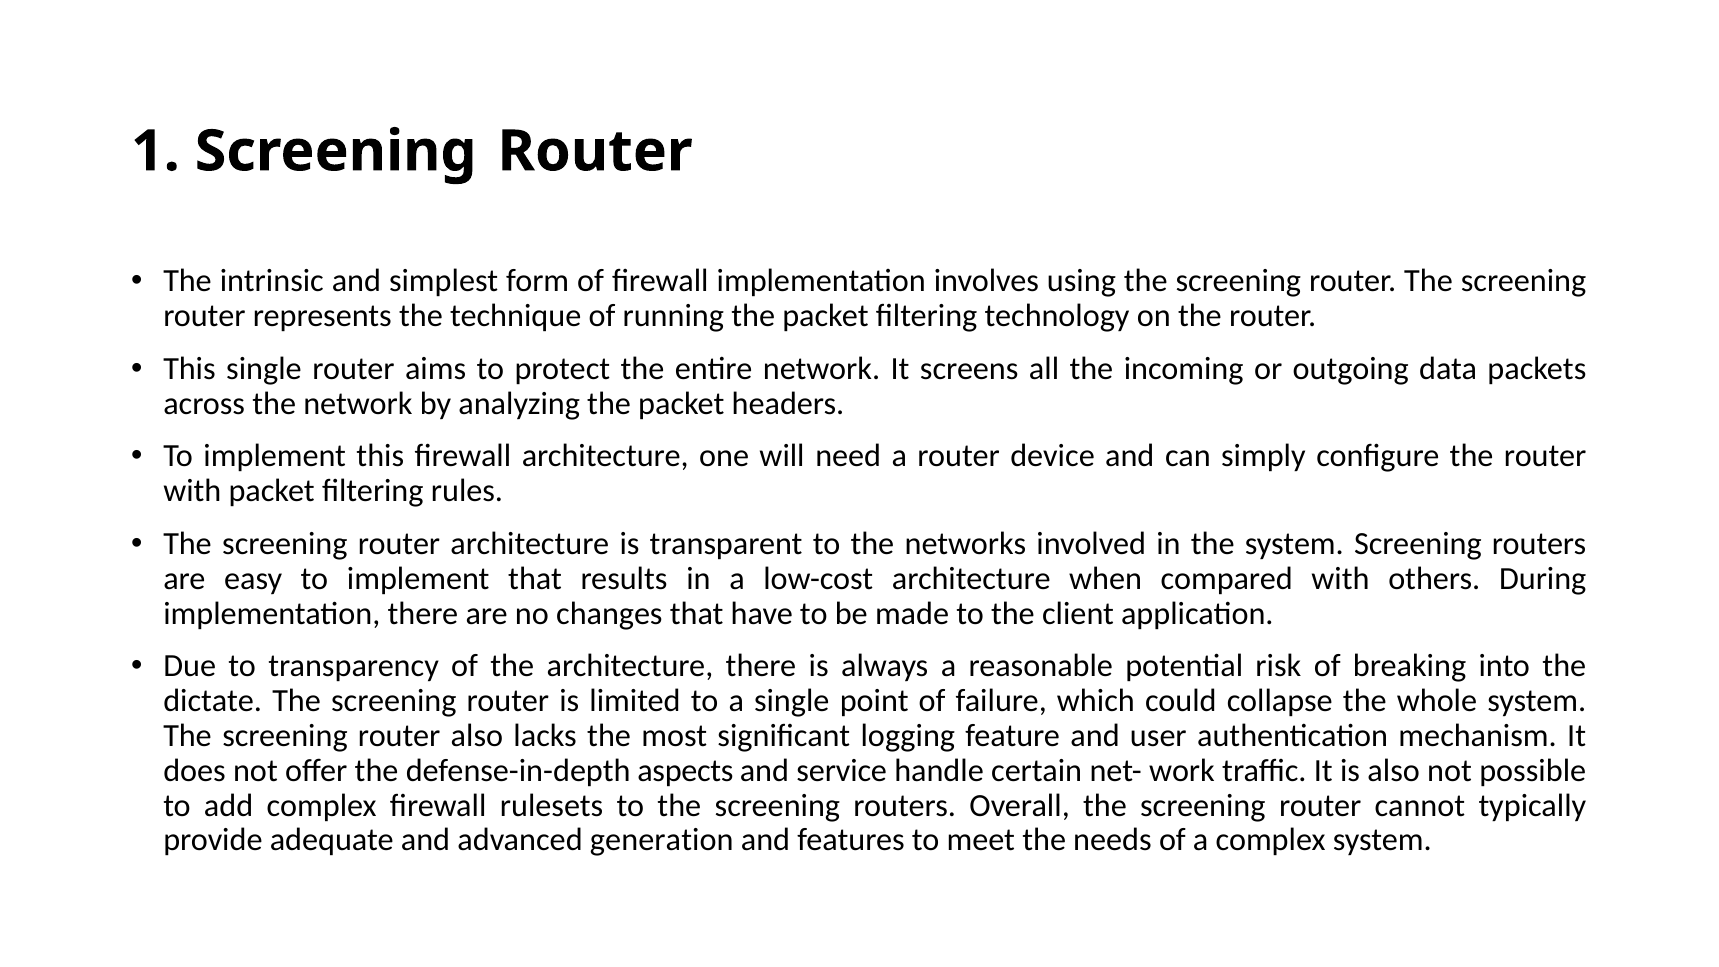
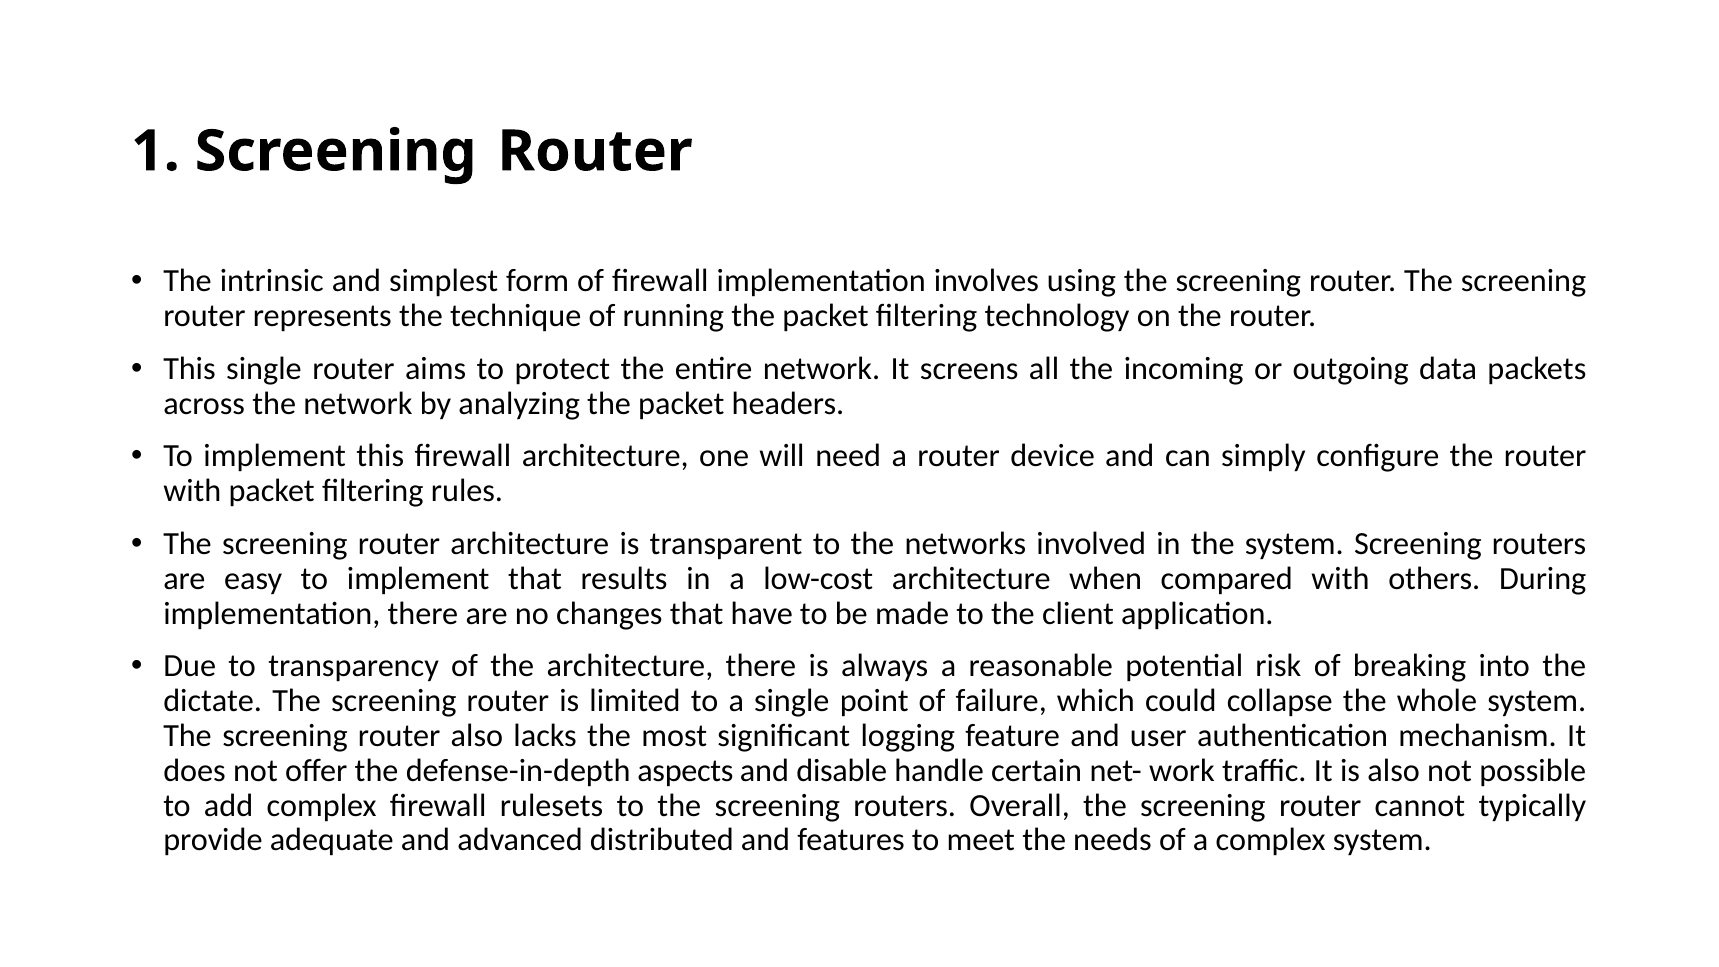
service: service -> disable (842, 771)
generation: generation -> distributed (662, 840)
